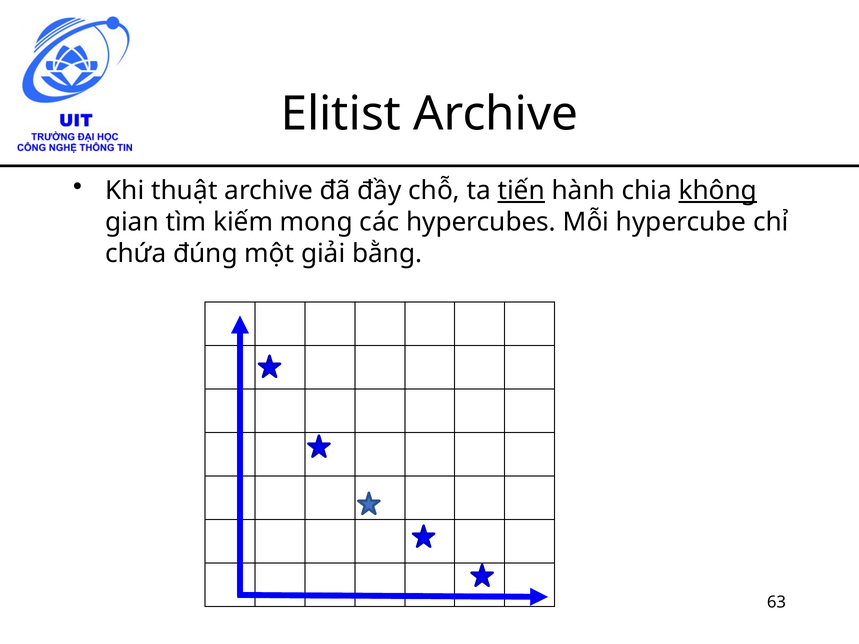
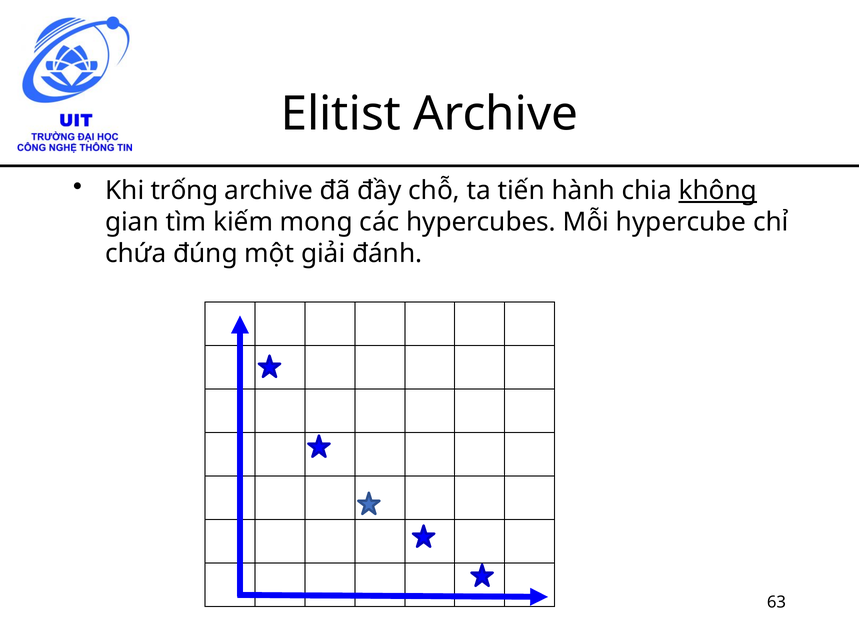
thuật: thuật -> trống (185, 191)
tiến underline: present -> none (521, 191)
bằng: bằng -> đánh (387, 254)
